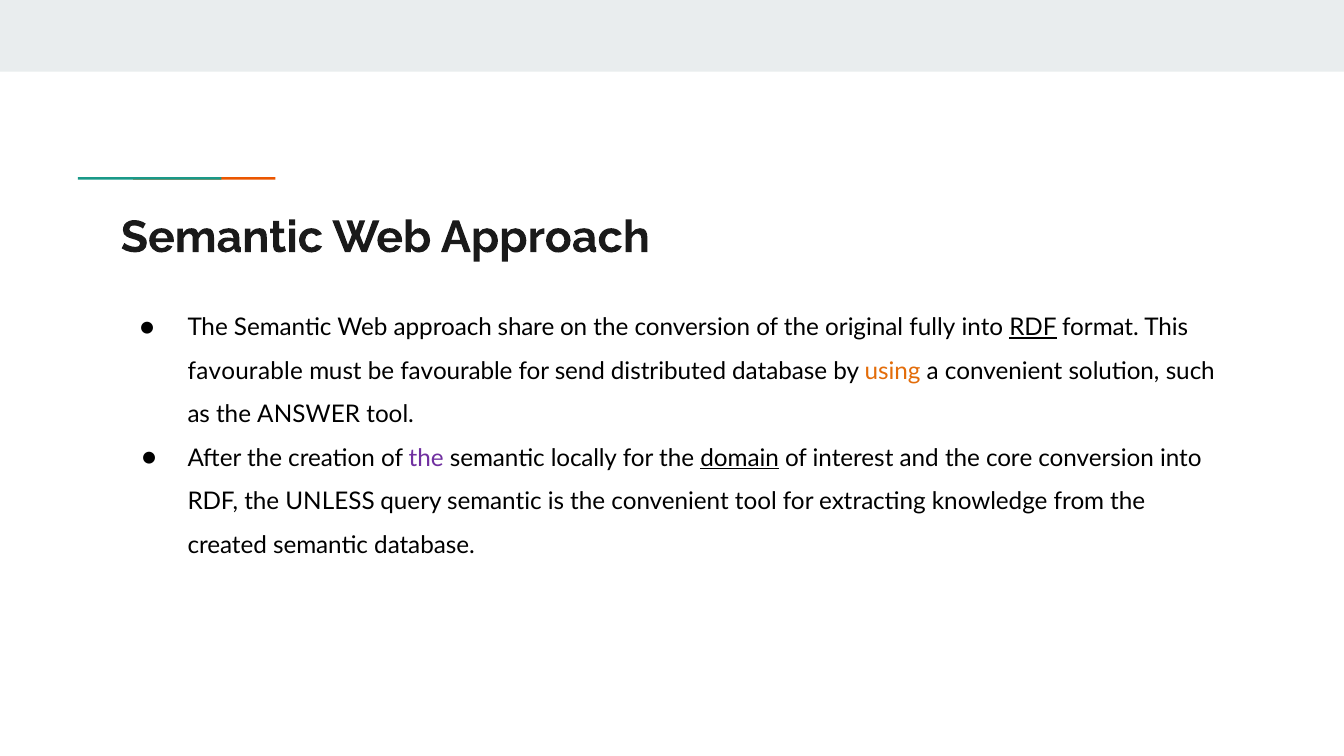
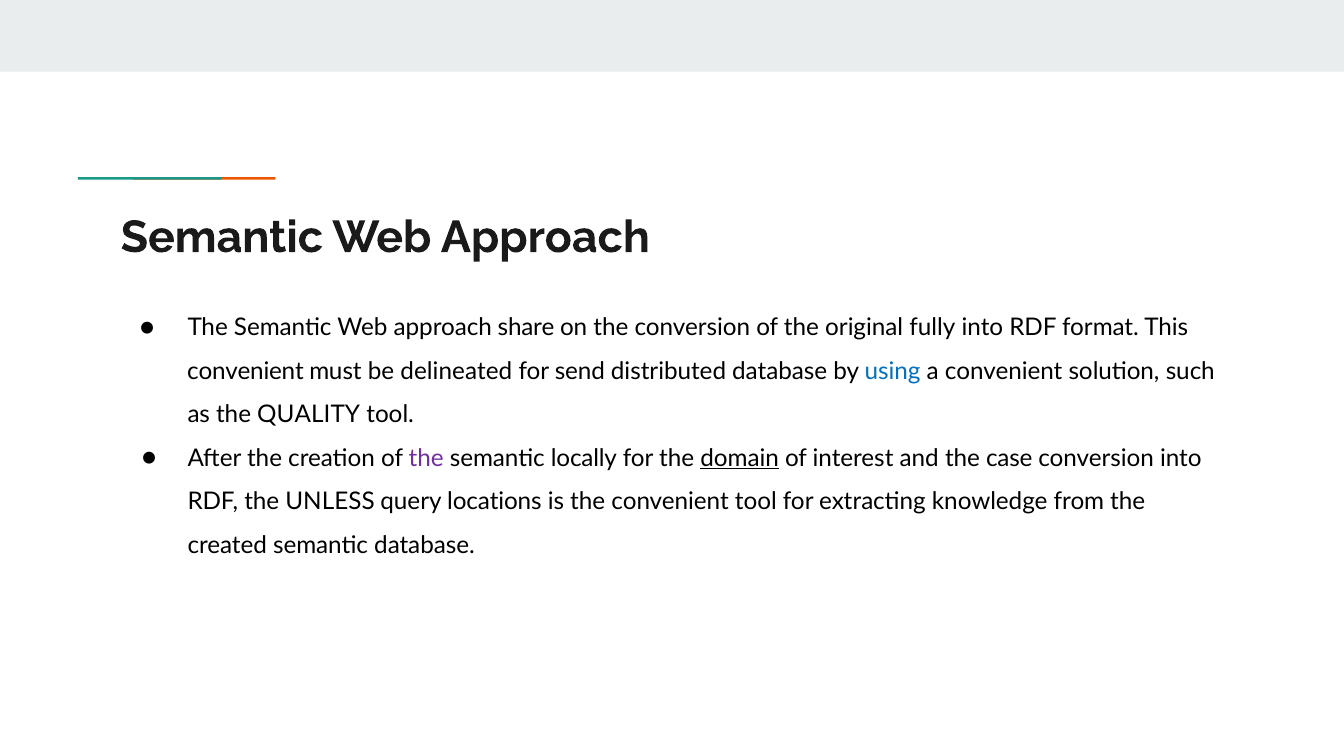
RDF underline: present -> none (1033, 328)
favourable: favourable -> convenient (245, 371)
be favourable: favourable -> delineated (456, 371)
using colour: orange -> blue (893, 371)
ANSWER: ANSWER -> QUALITY (309, 415)
core: core -> case (1009, 458)
query semantic: semantic -> locations (494, 502)
